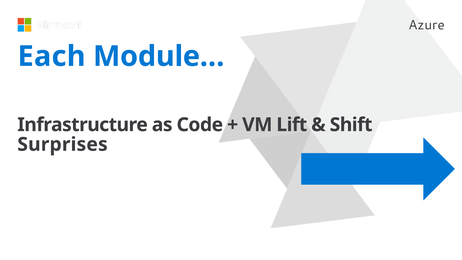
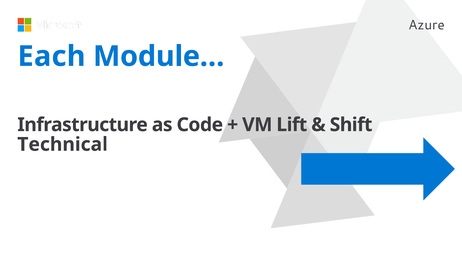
Surprises: Surprises -> Technical (63, 144)
